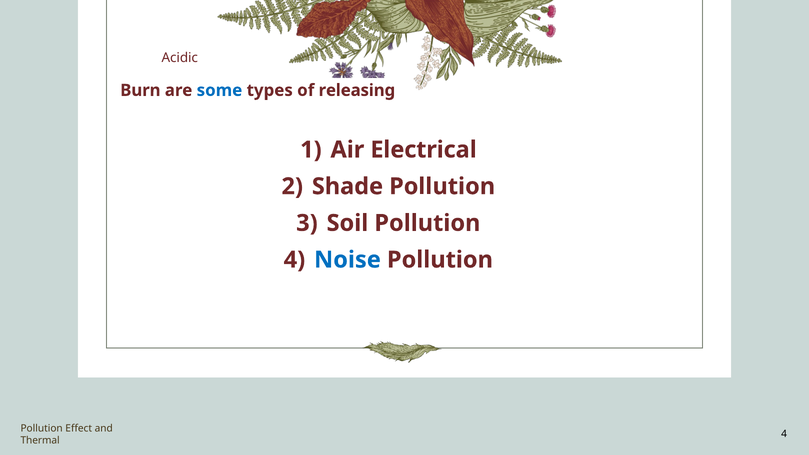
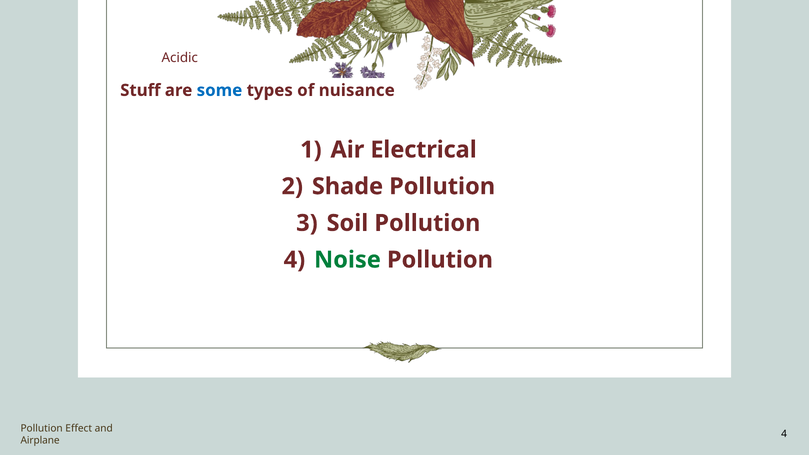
Burn: Burn -> Stuff (140, 90)
releasing: releasing -> nuisance (357, 90)
Noise colour: blue -> green (347, 260)
Thermal: Thermal -> Airplane (40, 441)
